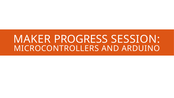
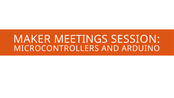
PROGRESS: PROGRESS -> MEETINGS (81, 39)
